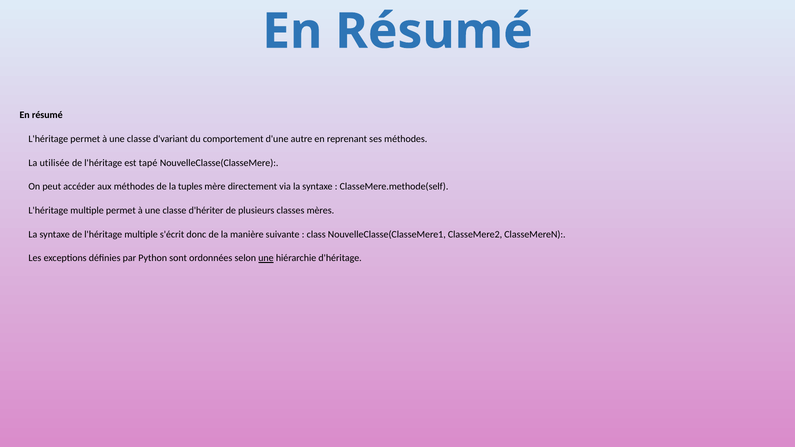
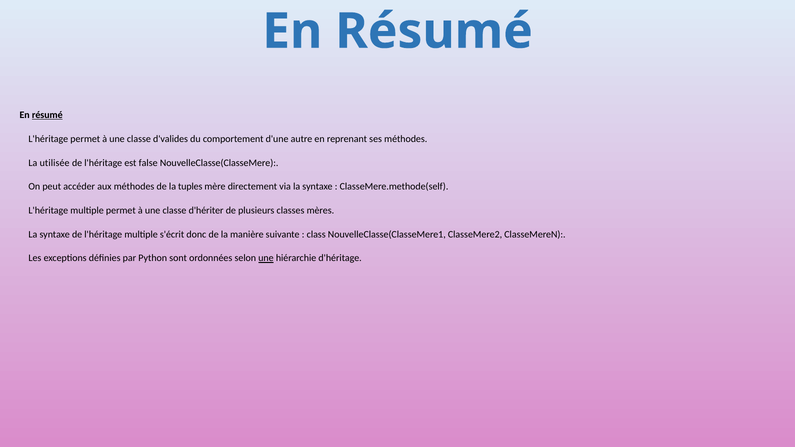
résumé underline: none -> present (47, 115)
d'variant: d'variant -> d'valides (171, 139)
tapé: tapé -> false (148, 163)
